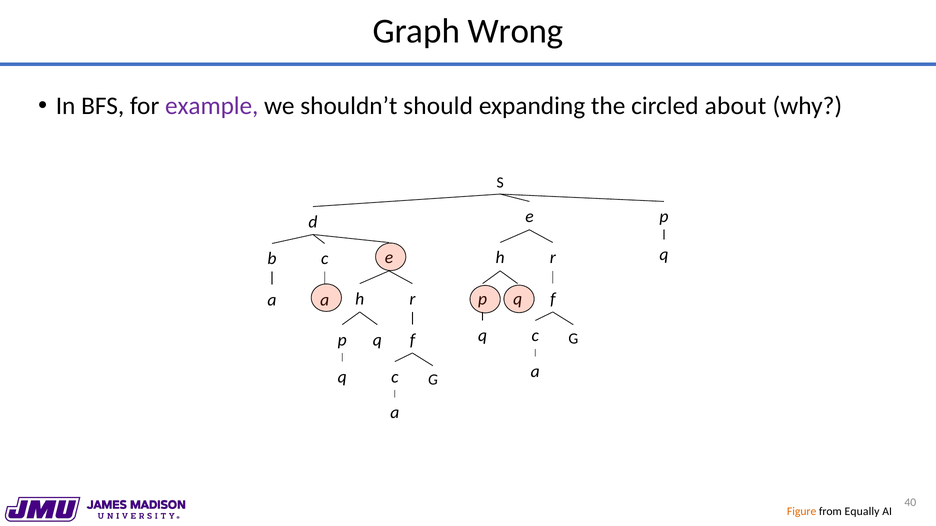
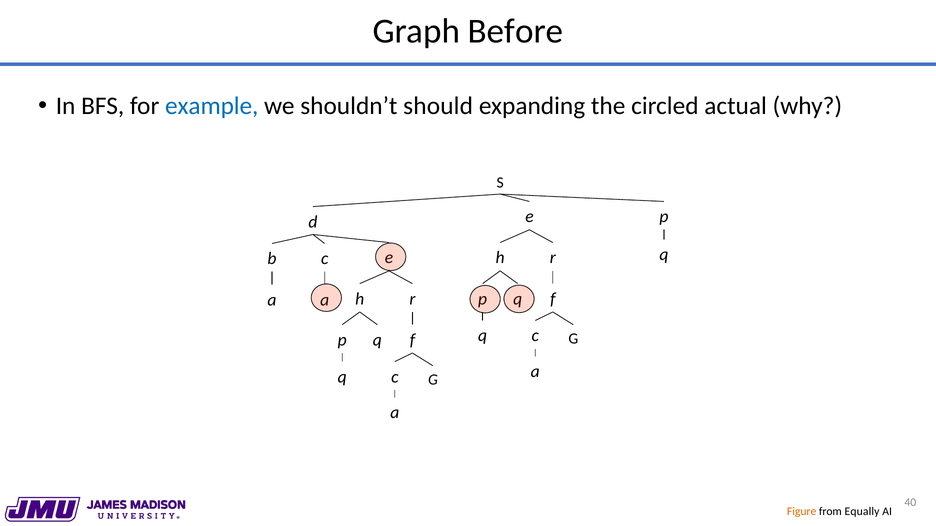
Wrong: Wrong -> Before (516, 31)
example colour: purple -> blue (212, 106)
about: about -> actual (736, 106)
